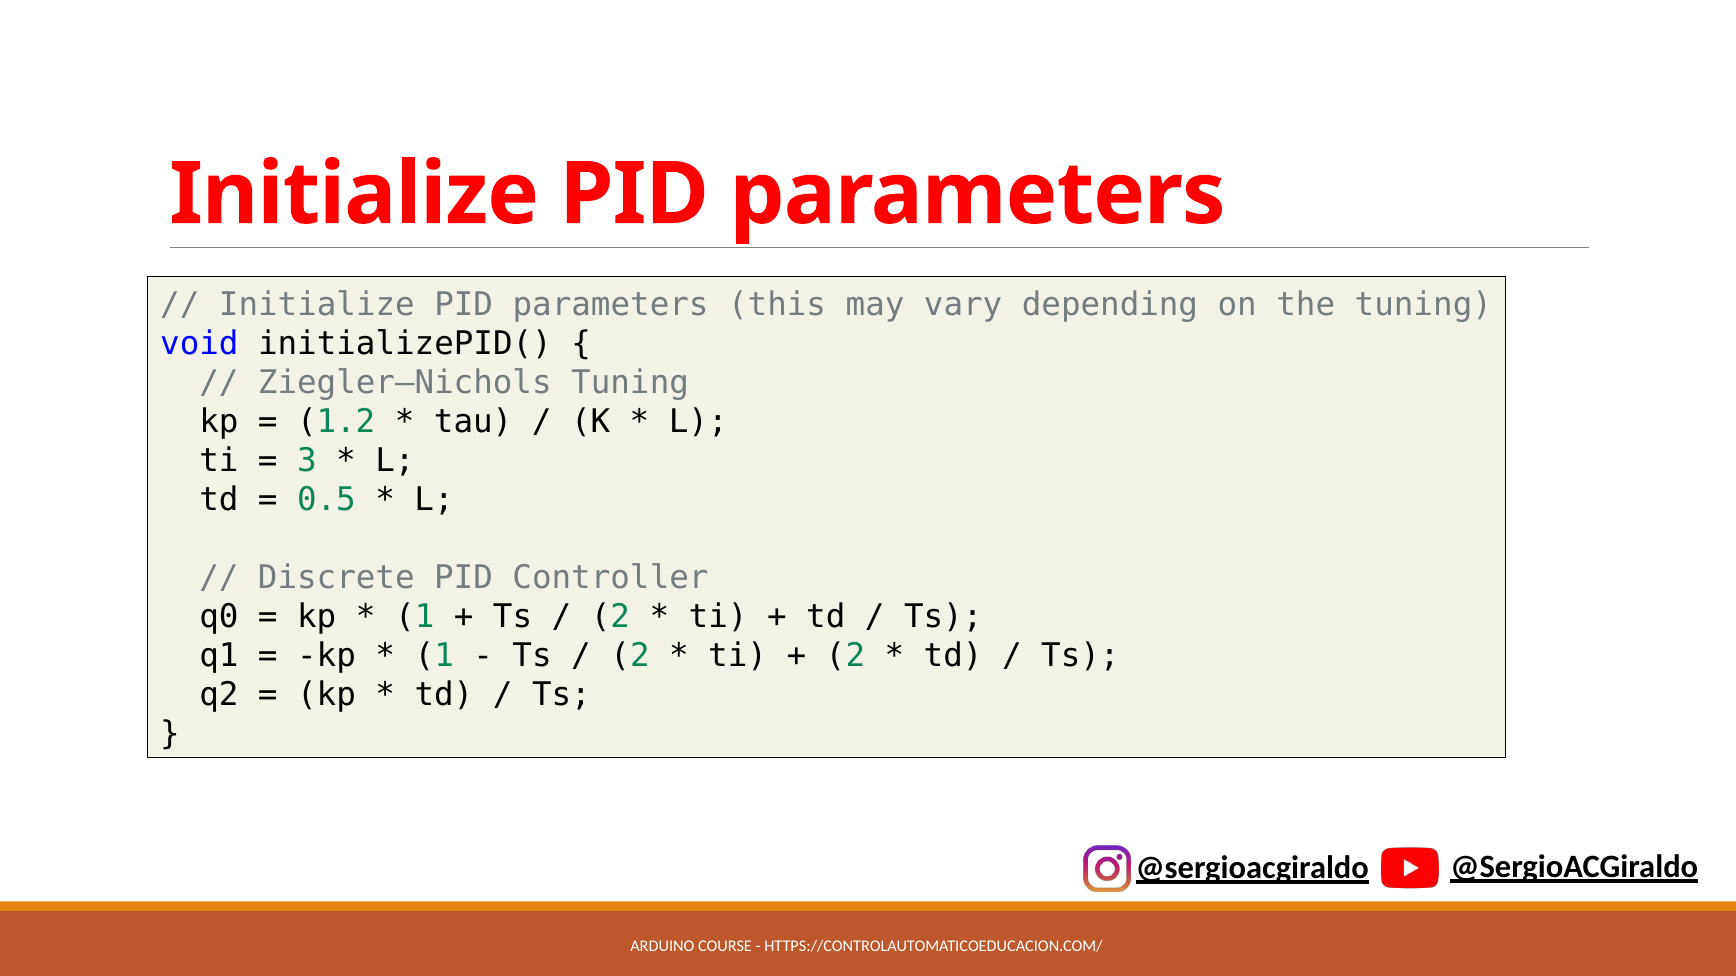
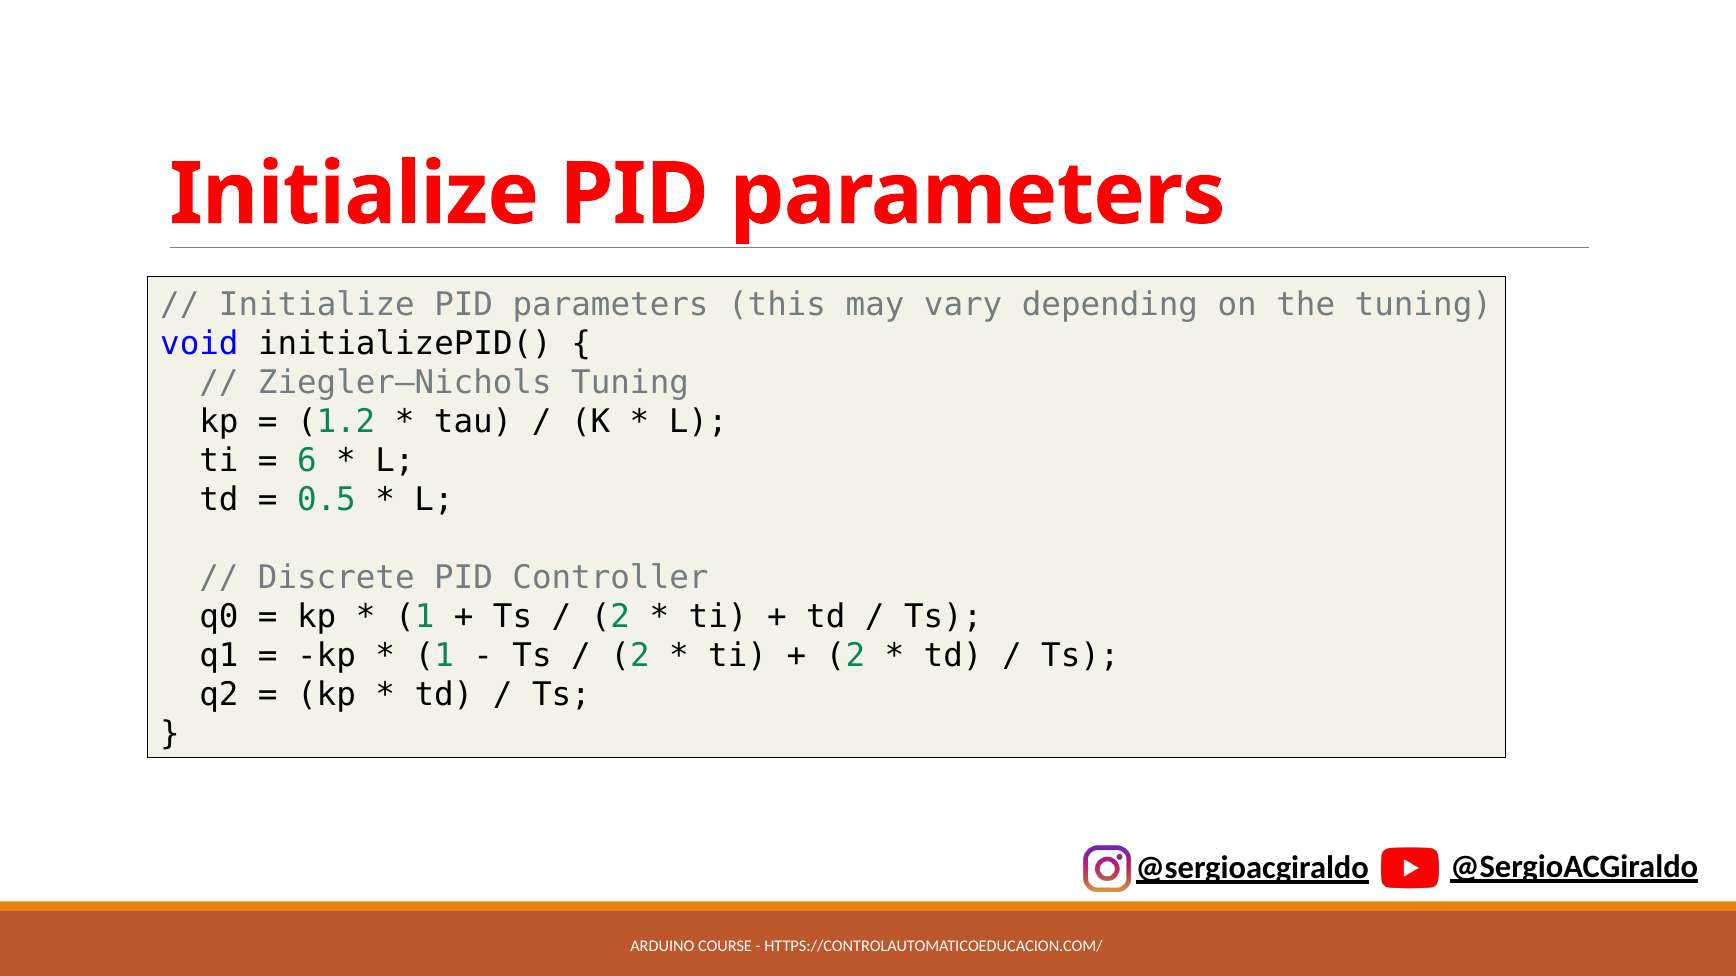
3: 3 -> 6 (307, 461)
